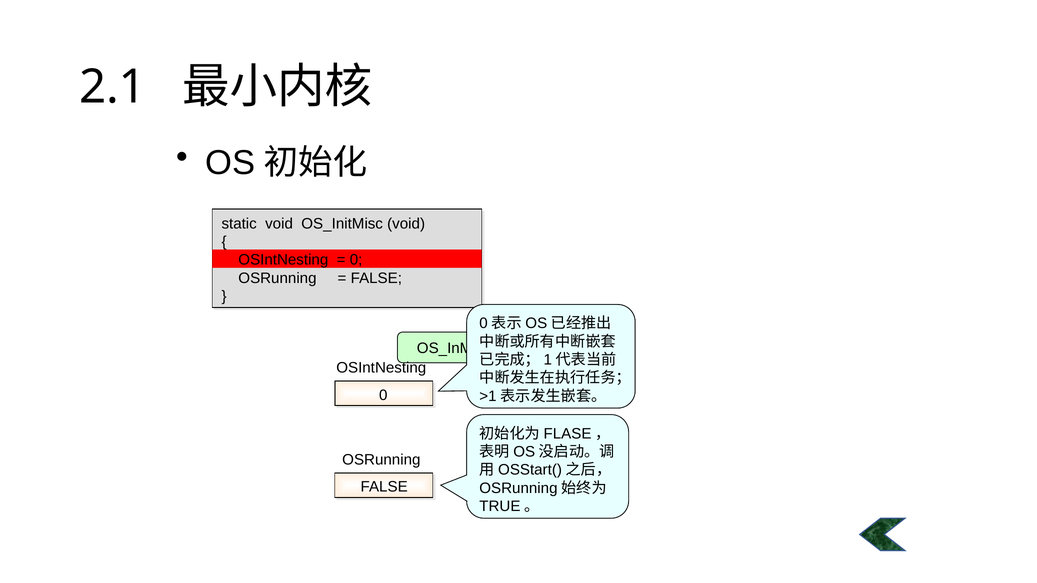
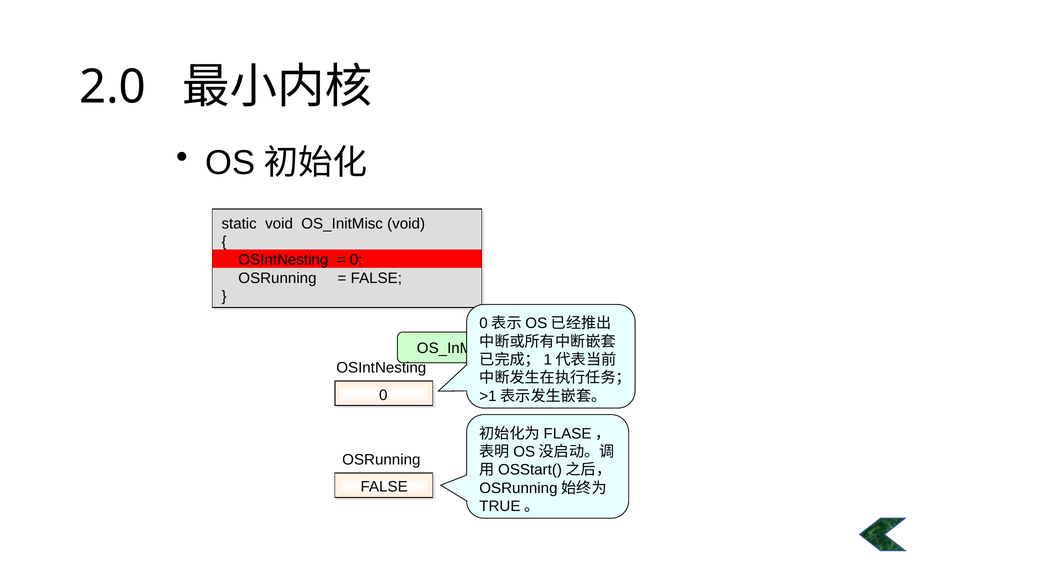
2.1: 2.1 -> 2.0 (113, 87)
